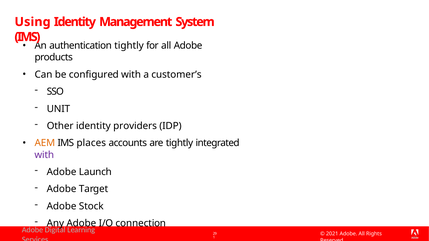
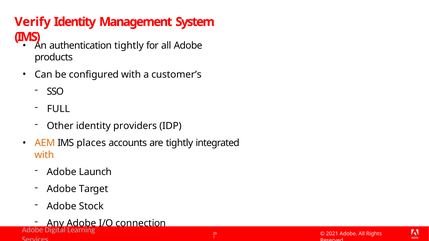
Using: Using -> Verify (33, 22)
UNIT: UNIT -> FULL (58, 109)
with colour: purple -> orange (44, 155)
